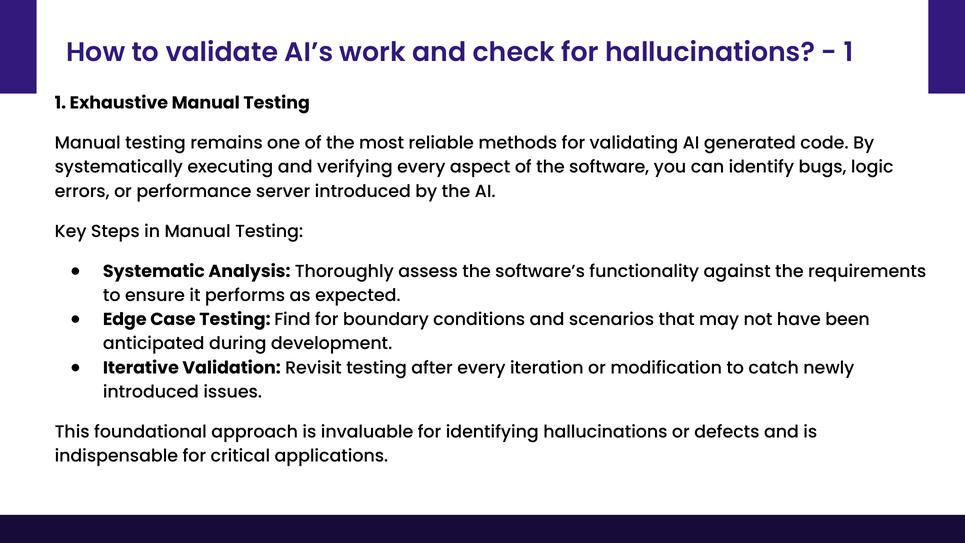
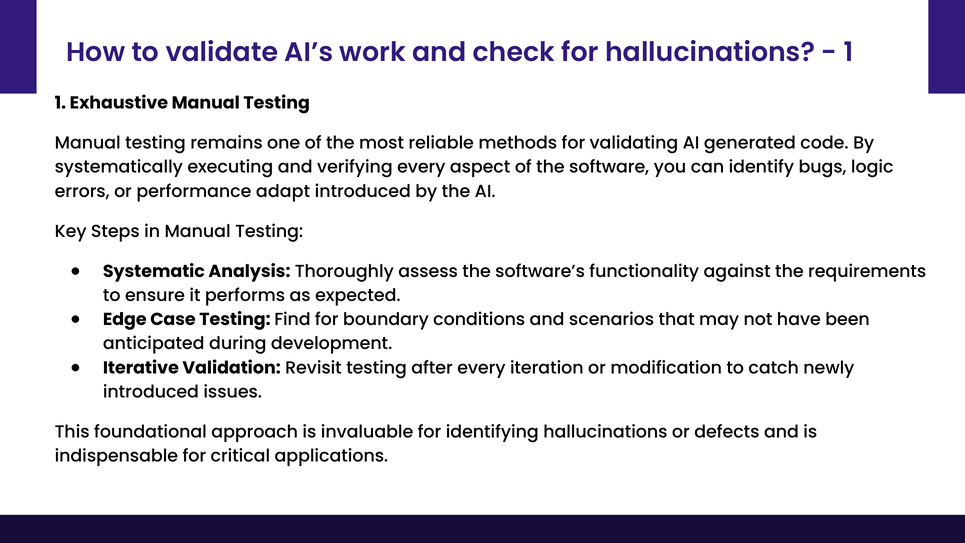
server: server -> adapt (283, 191)
